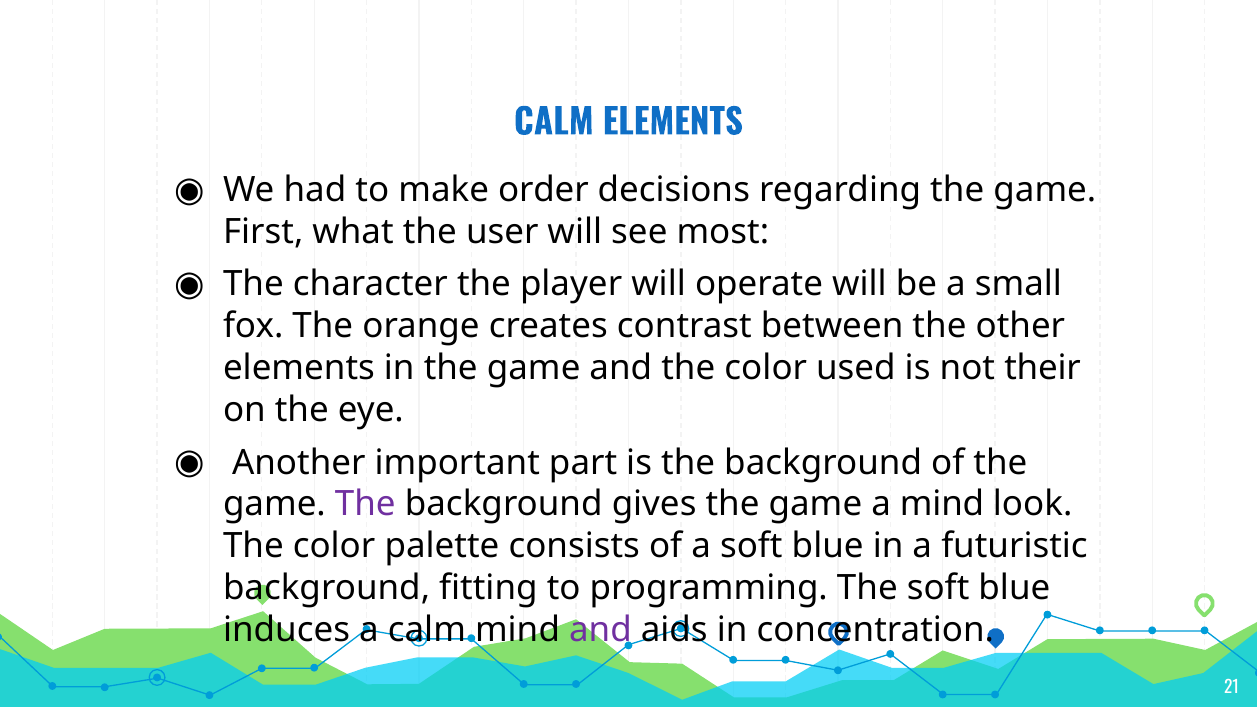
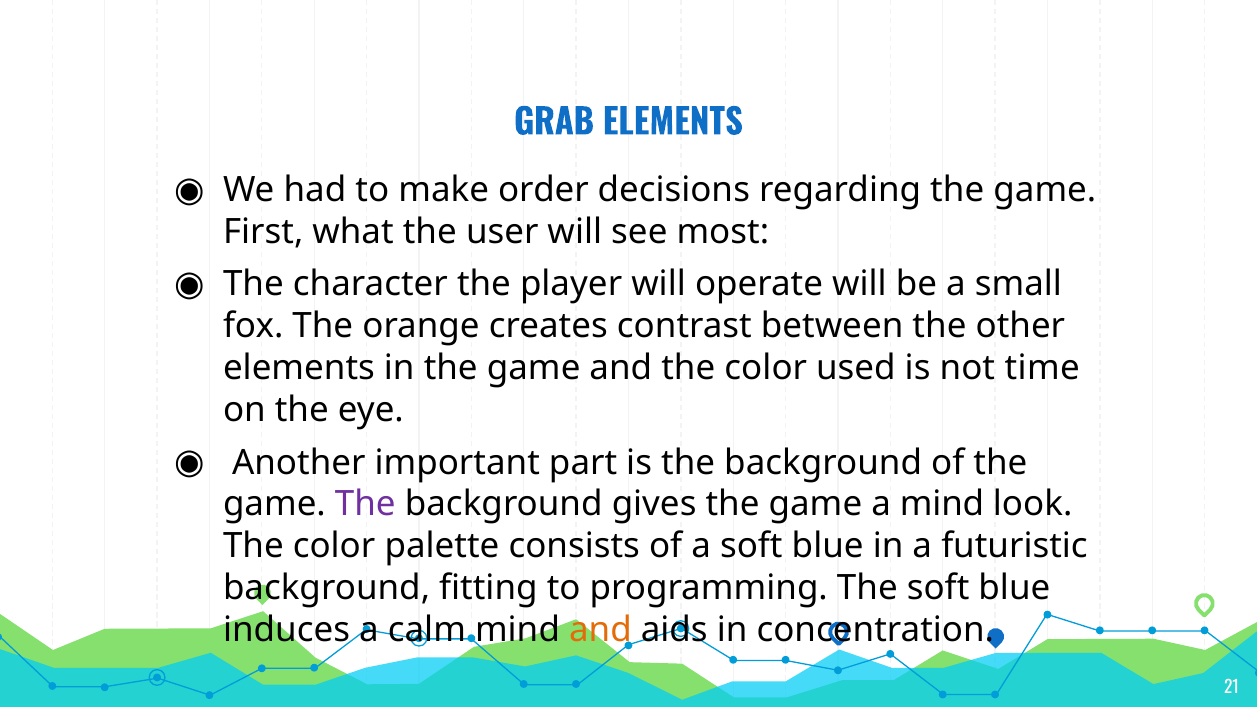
CALM: CALM -> GRAB (554, 123)
their: their -> time (1042, 368)
and colour: purple -> orange (600, 630)
